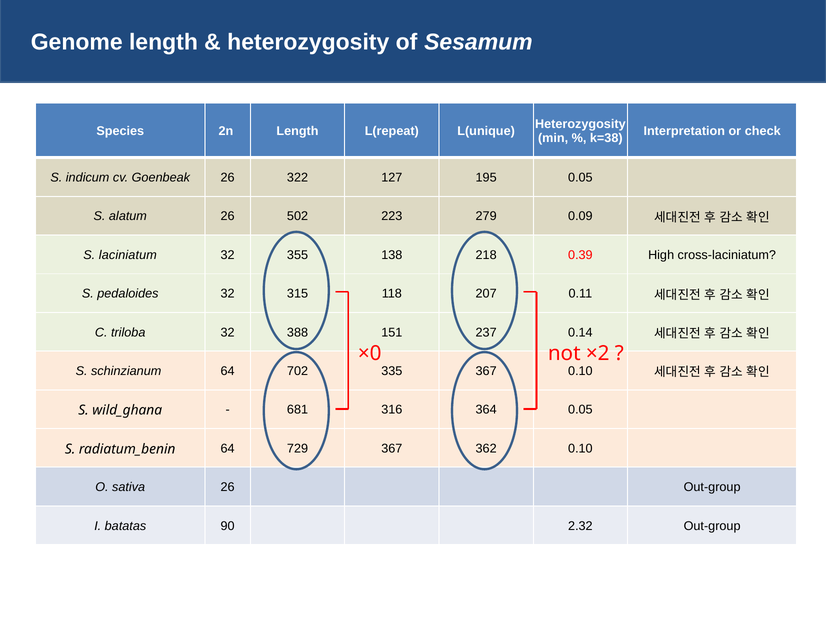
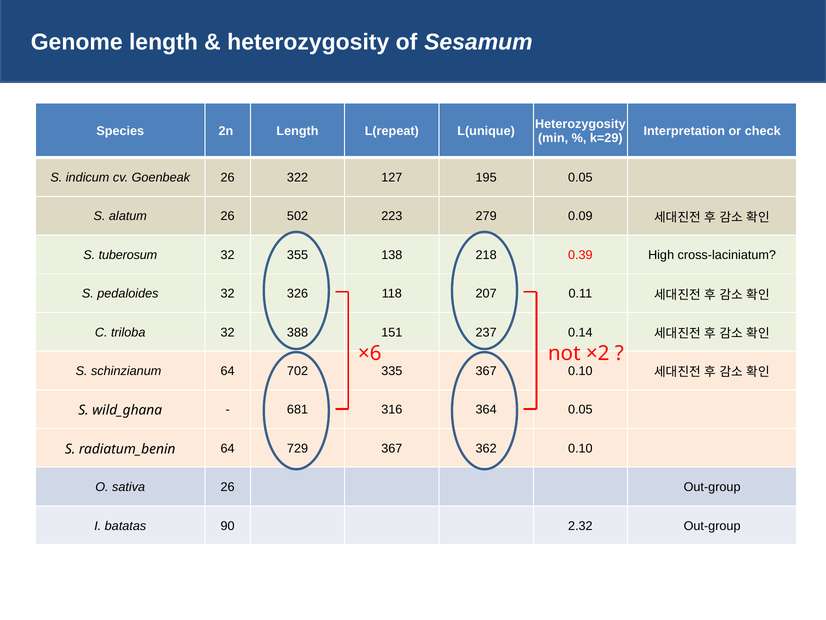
k=38: k=38 -> k=29 (606, 138)
laciniatum: laciniatum -> tuberosum (128, 255)
315: 315 -> 326 (298, 293)
×0: ×0 -> ×6 (370, 353)
